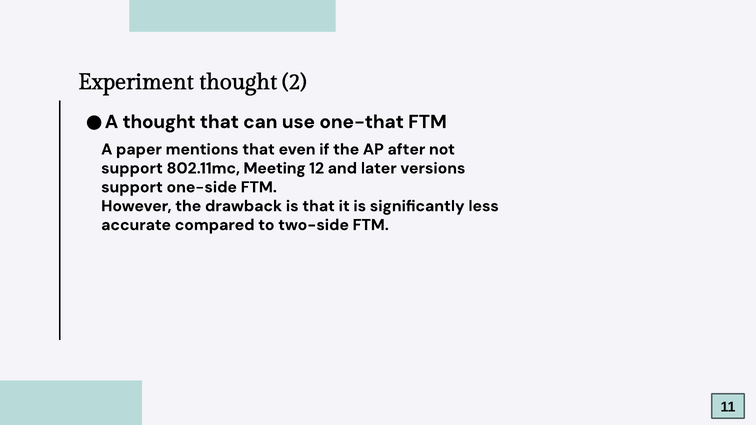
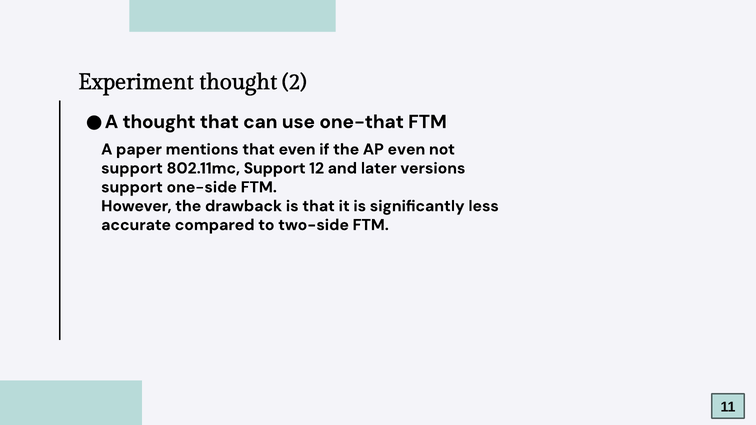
AP after: after -> even (406, 149)
802.11mc Meeting: Meeting -> Support (275, 168)
